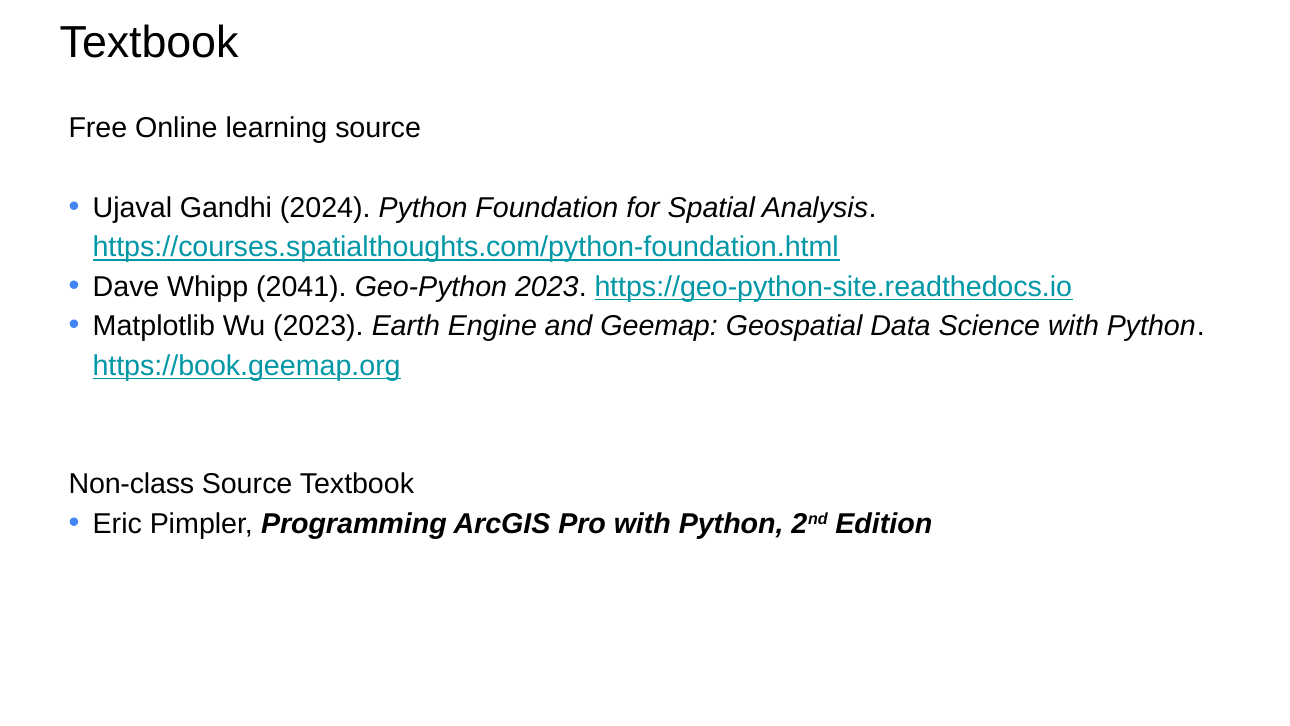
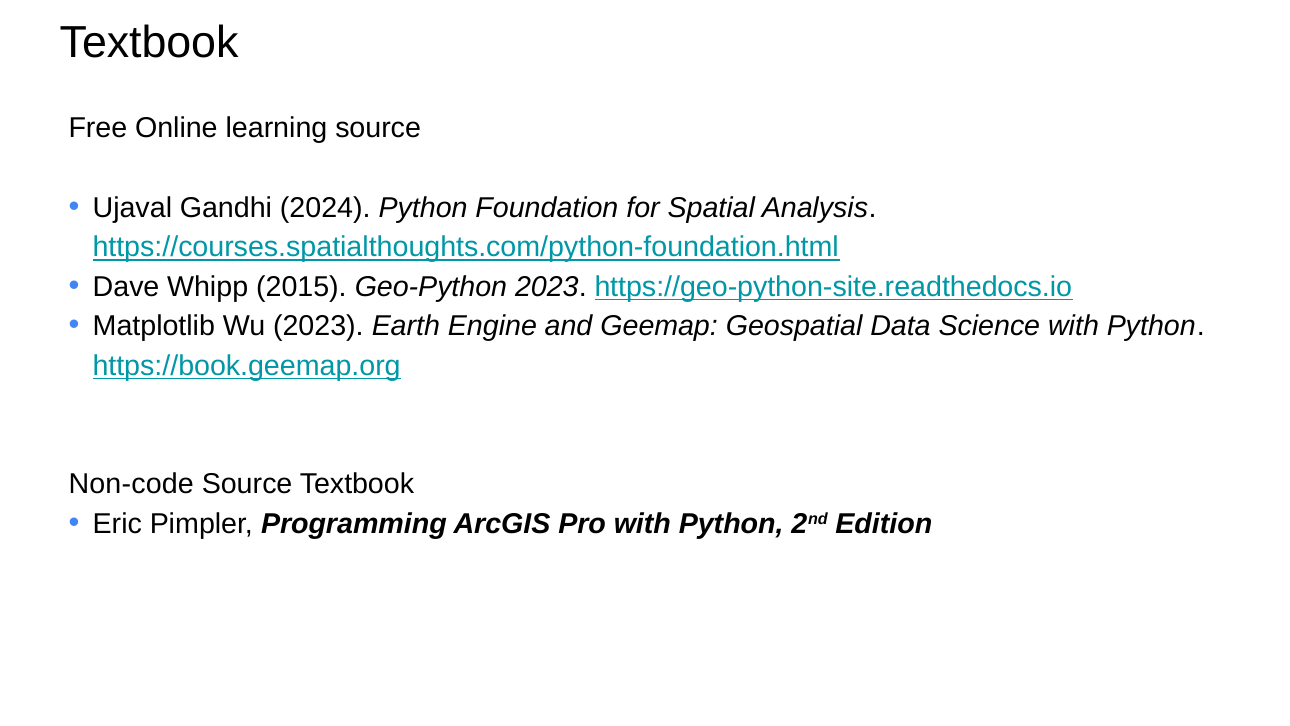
2041: 2041 -> 2015 (301, 286)
Non-class: Non-class -> Non-code (131, 484)
